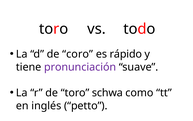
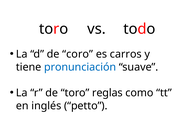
rápido: rápido -> carros (126, 54)
pronunciación colour: purple -> blue (80, 67)
schwa: schwa -> reglas (107, 93)
